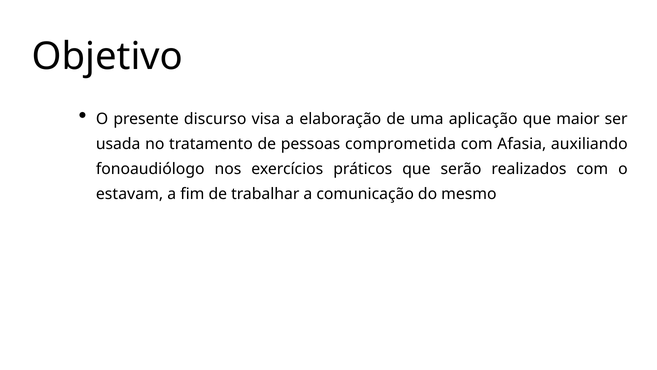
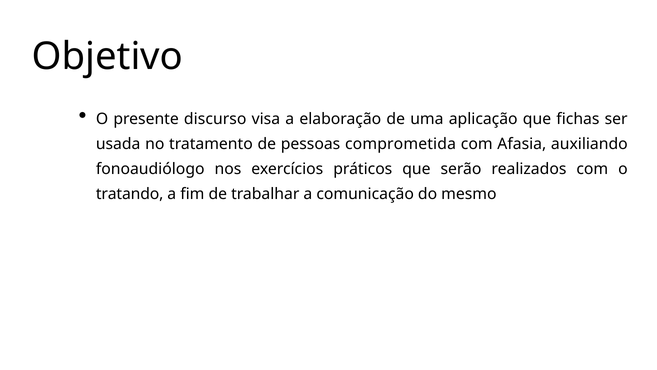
maior: maior -> fichas (578, 119)
estavam: estavam -> tratando (130, 194)
